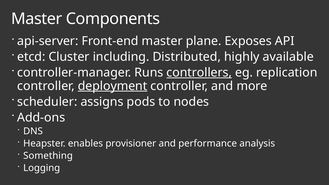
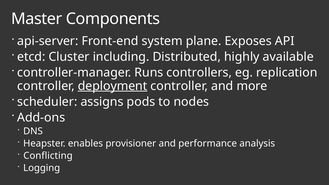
Front-end master: master -> system (162, 41)
controllers underline: present -> none (199, 73)
Something: Something -> Conflicting (48, 156)
